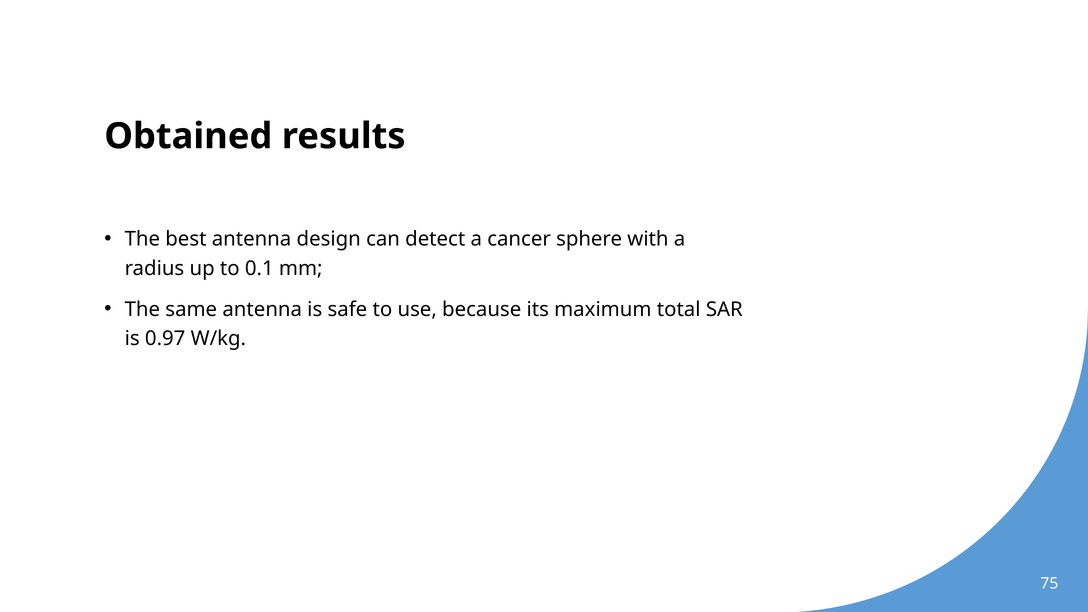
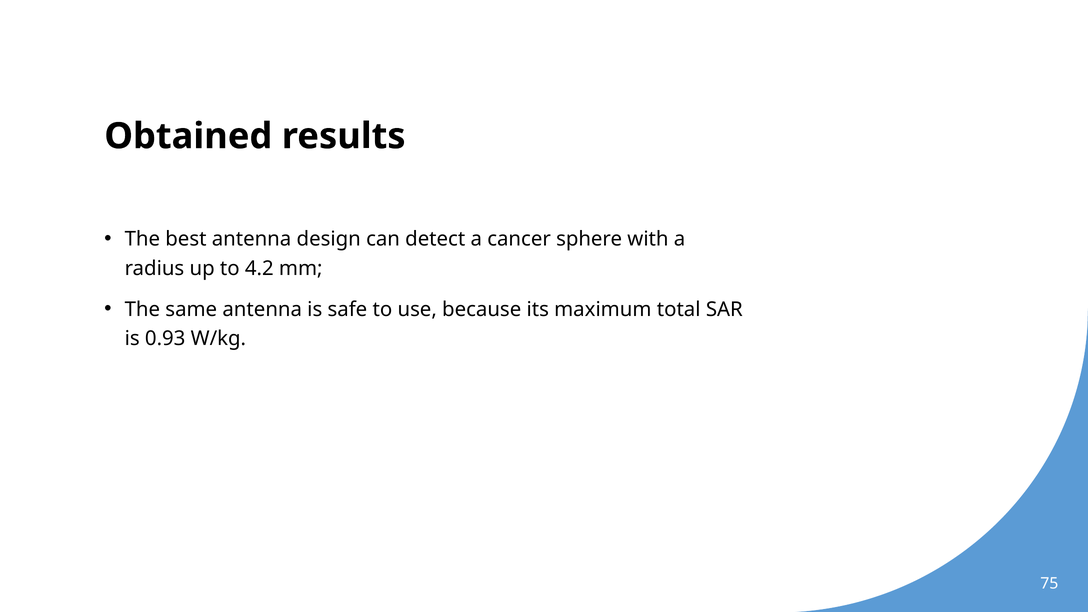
0.1: 0.1 -> 4.2 (259, 269)
0.97: 0.97 -> 0.93 (165, 339)
